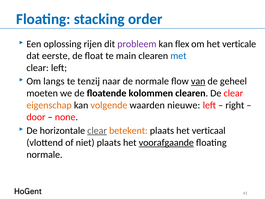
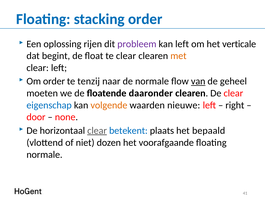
kan flex: flex -> left (182, 44)
eerste: eerste -> begint (56, 56)
te main: main -> clear (126, 56)
met colour: blue -> orange (178, 56)
Om langs: langs -> order (54, 81)
kolommen: kolommen -> daaronder (151, 93)
eigenschap colour: orange -> blue (49, 105)
horizontale: horizontale -> horizontaal (62, 130)
betekent colour: orange -> blue (128, 130)
verticaal: verticaal -> bepaald (209, 130)
niet plaats: plaats -> dozen (109, 142)
voorafgaande underline: present -> none (166, 142)
